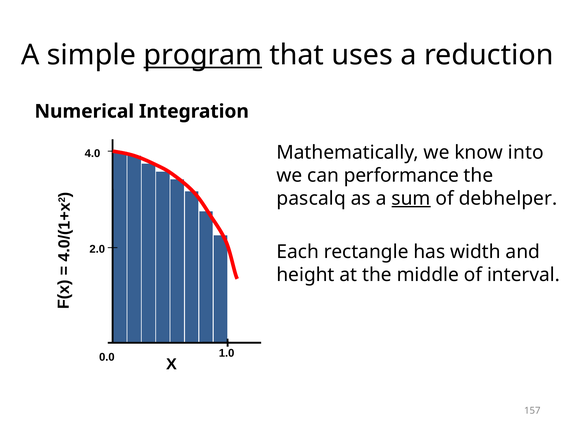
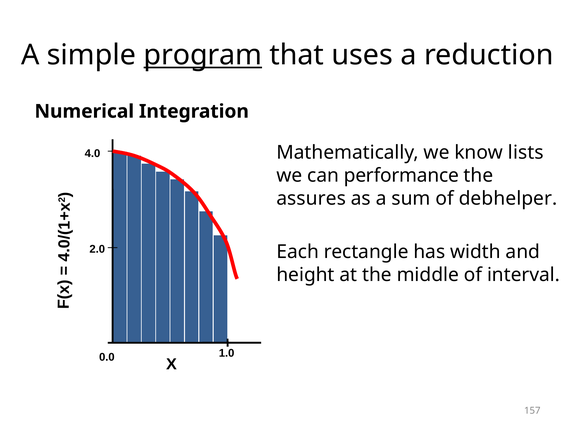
into: into -> lists (526, 152)
pascalq: pascalq -> assures (311, 198)
sum underline: present -> none (411, 198)
